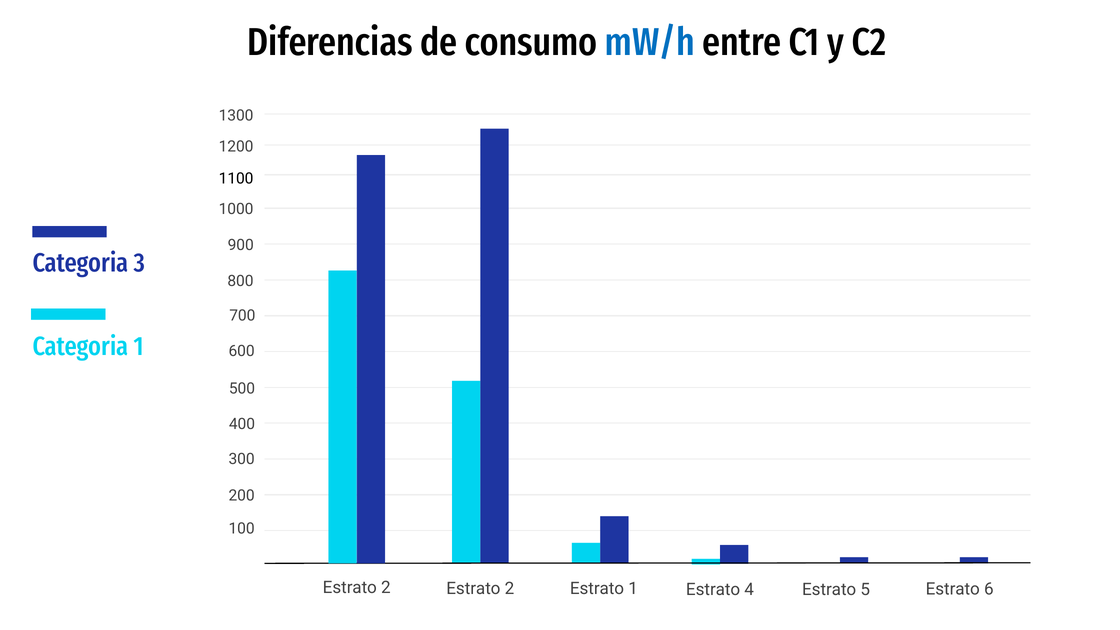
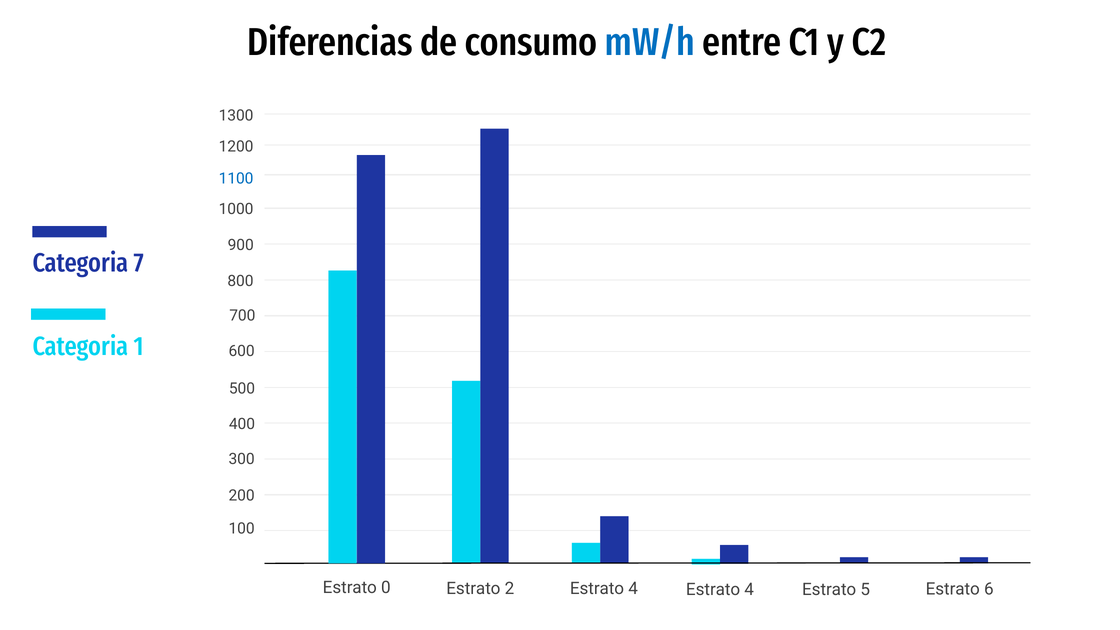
1100 colour: black -> blue (236, 179)
3: 3 -> 7 (139, 263)
2: 2 -> 0 (386, 587)
2 Estrato 1: 1 -> 4 (633, 589)
